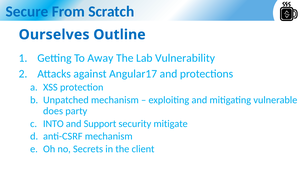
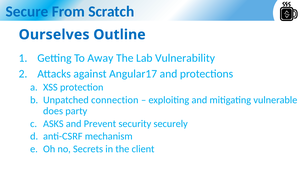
Unpatched mechanism: mechanism -> connection (115, 100)
INTO: INTO -> ASKS (53, 123)
Support: Support -> Prevent (100, 123)
mitigate: mitigate -> securely (171, 123)
